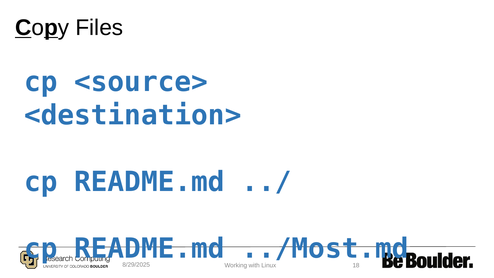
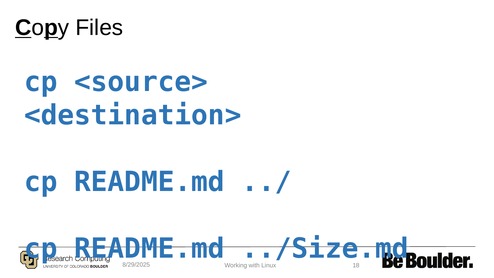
../Most.md: ../Most.md -> ../Size.md (325, 249)
